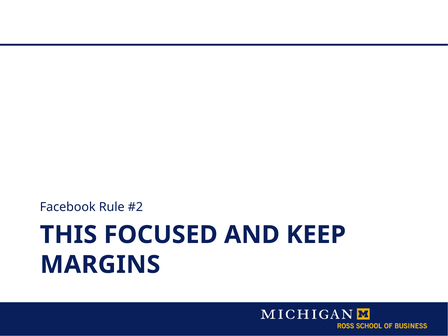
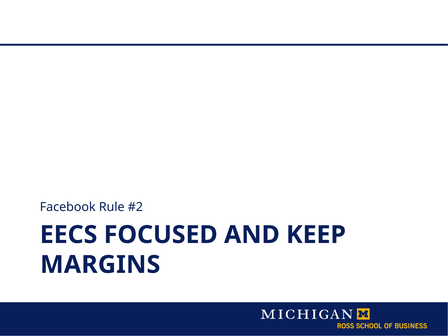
THIS: THIS -> EECS (69, 235)
